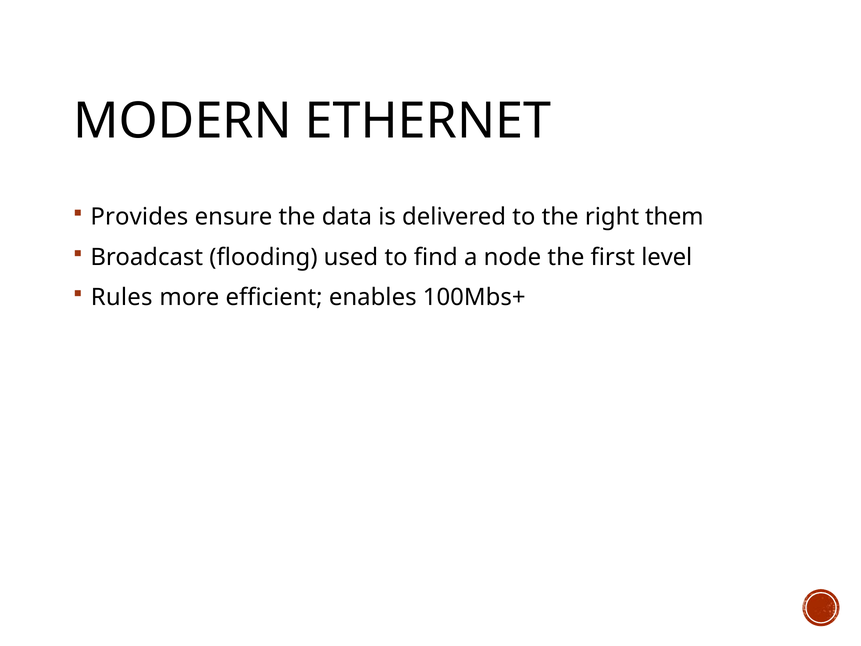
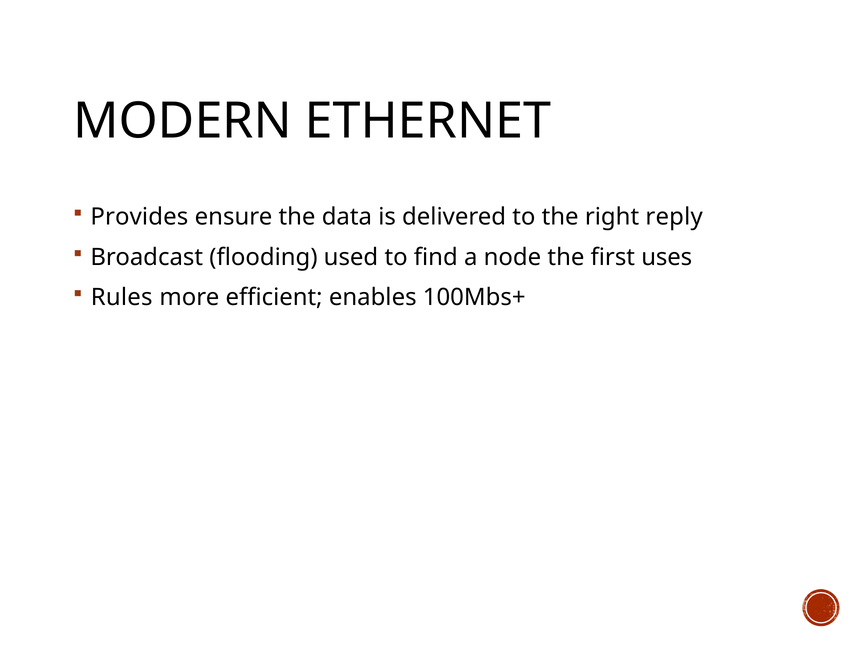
them: them -> reply (674, 217)
level: level -> uses (667, 257)
